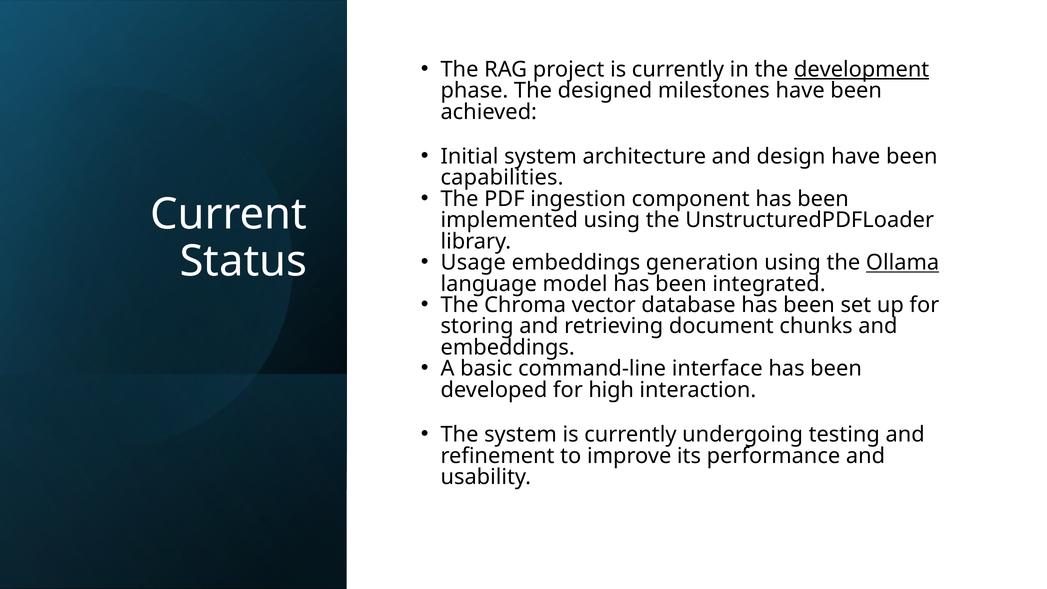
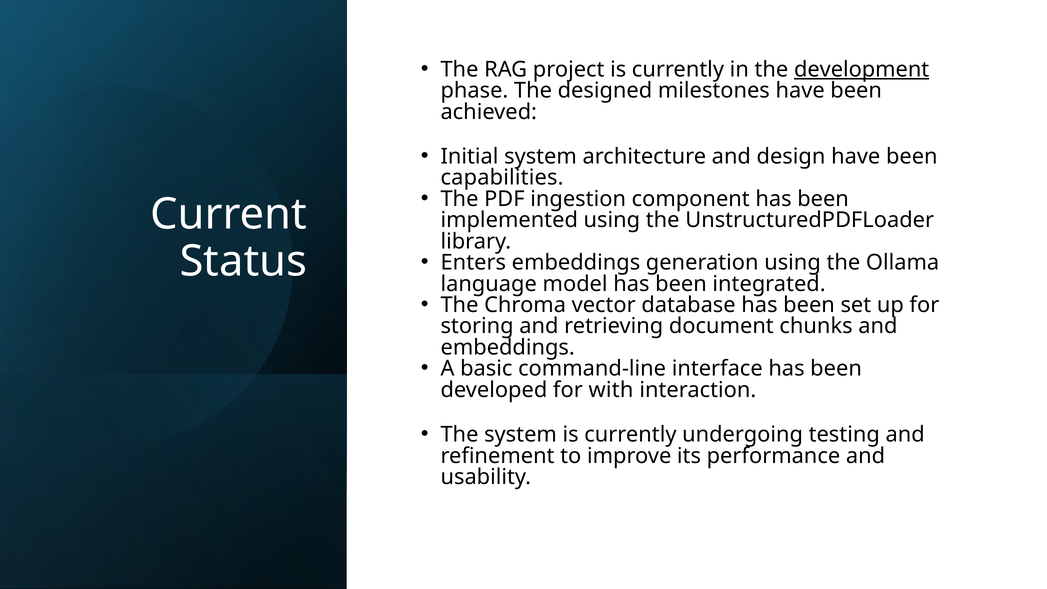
Usage: Usage -> Enters (473, 263)
Ollama underline: present -> none (903, 263)
high: high -> with (611, 390)
